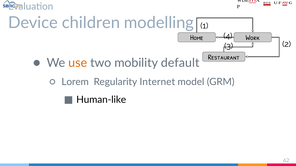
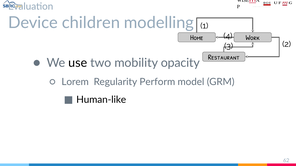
use colour: orange -> black (78, 63)
default: default -> opacity (180, 63)
Internet: Internet -> Perform (157, 82)
